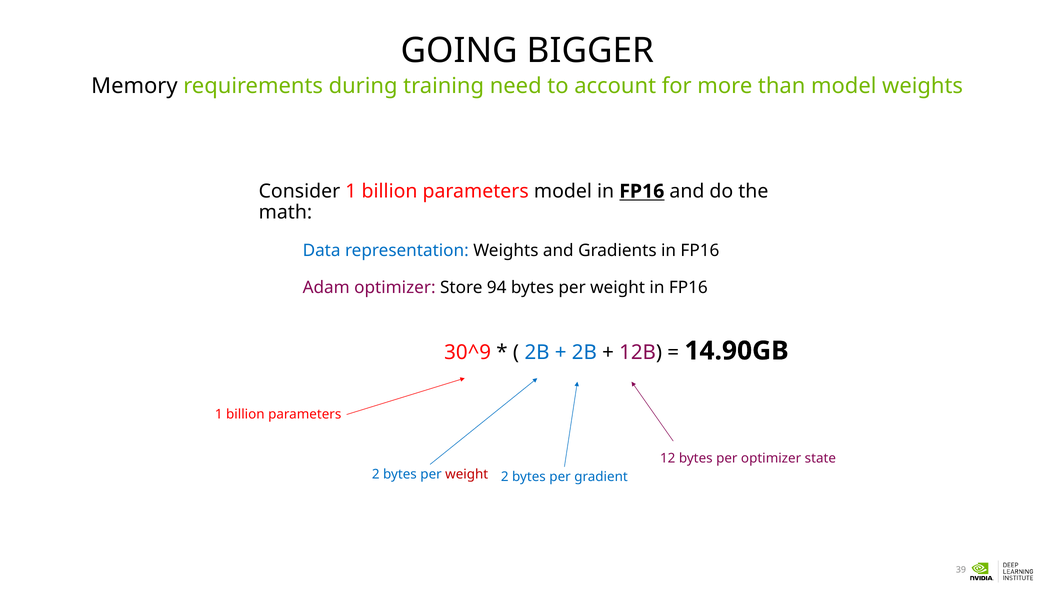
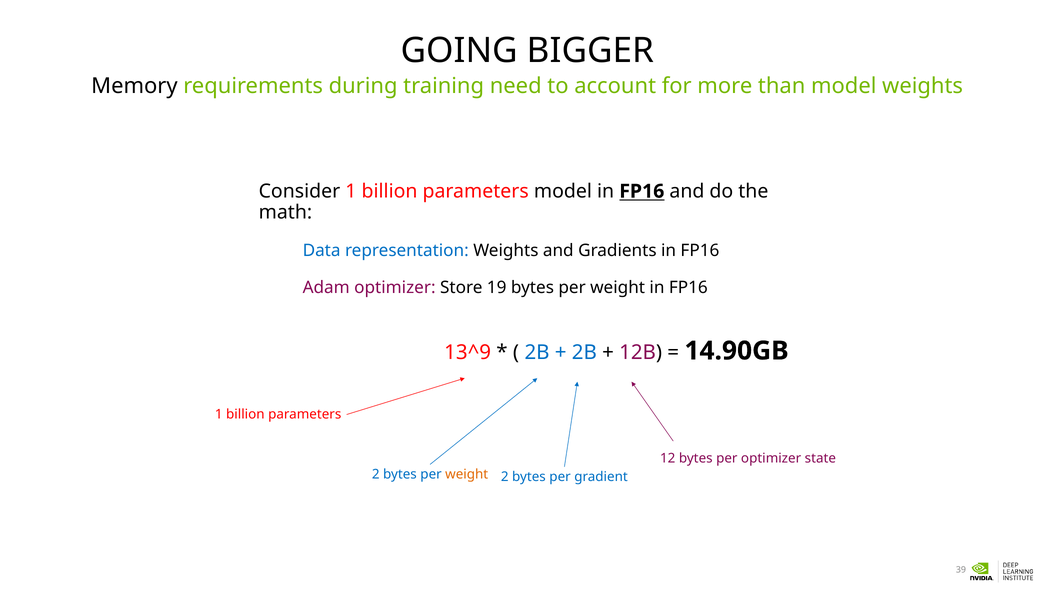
94: 94 -> 19 (497, 288)
30^9: 30^9 -> 13^9 (468, 353)
weight colour: red -> orange (467, 474)
